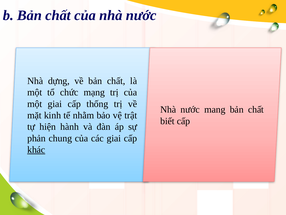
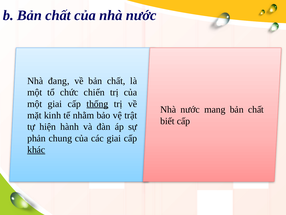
dựng: dựng -> đang (59, 81)
mạng: mạng -> chiến (94, 92)
thống underline: none -> present (97, 104)
